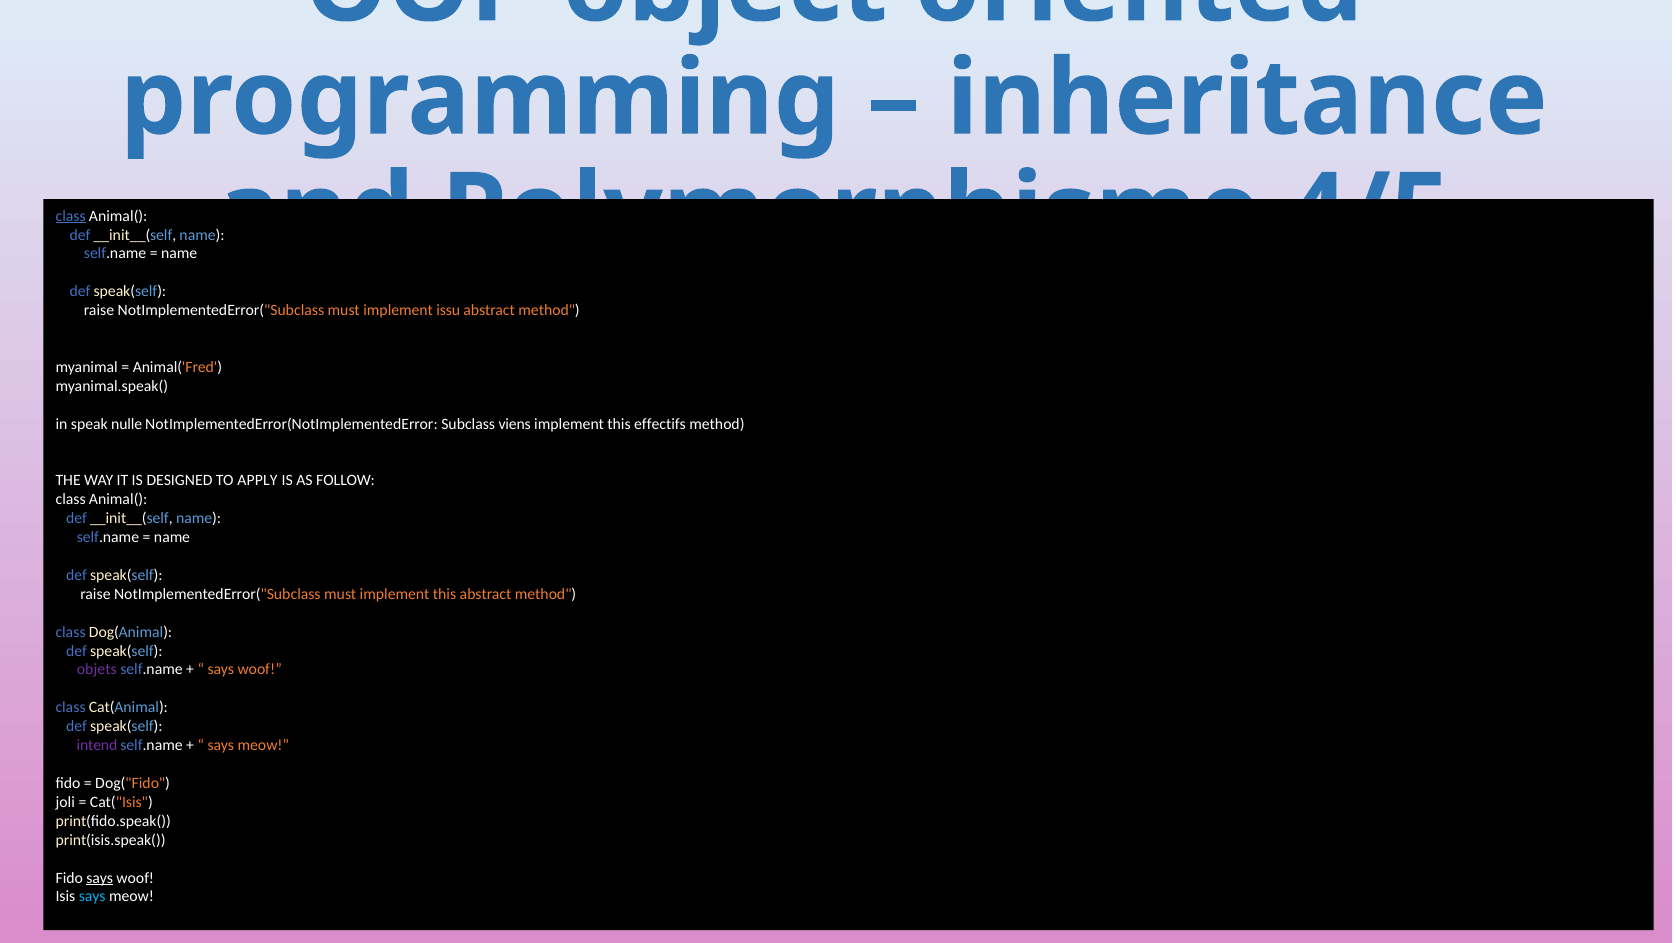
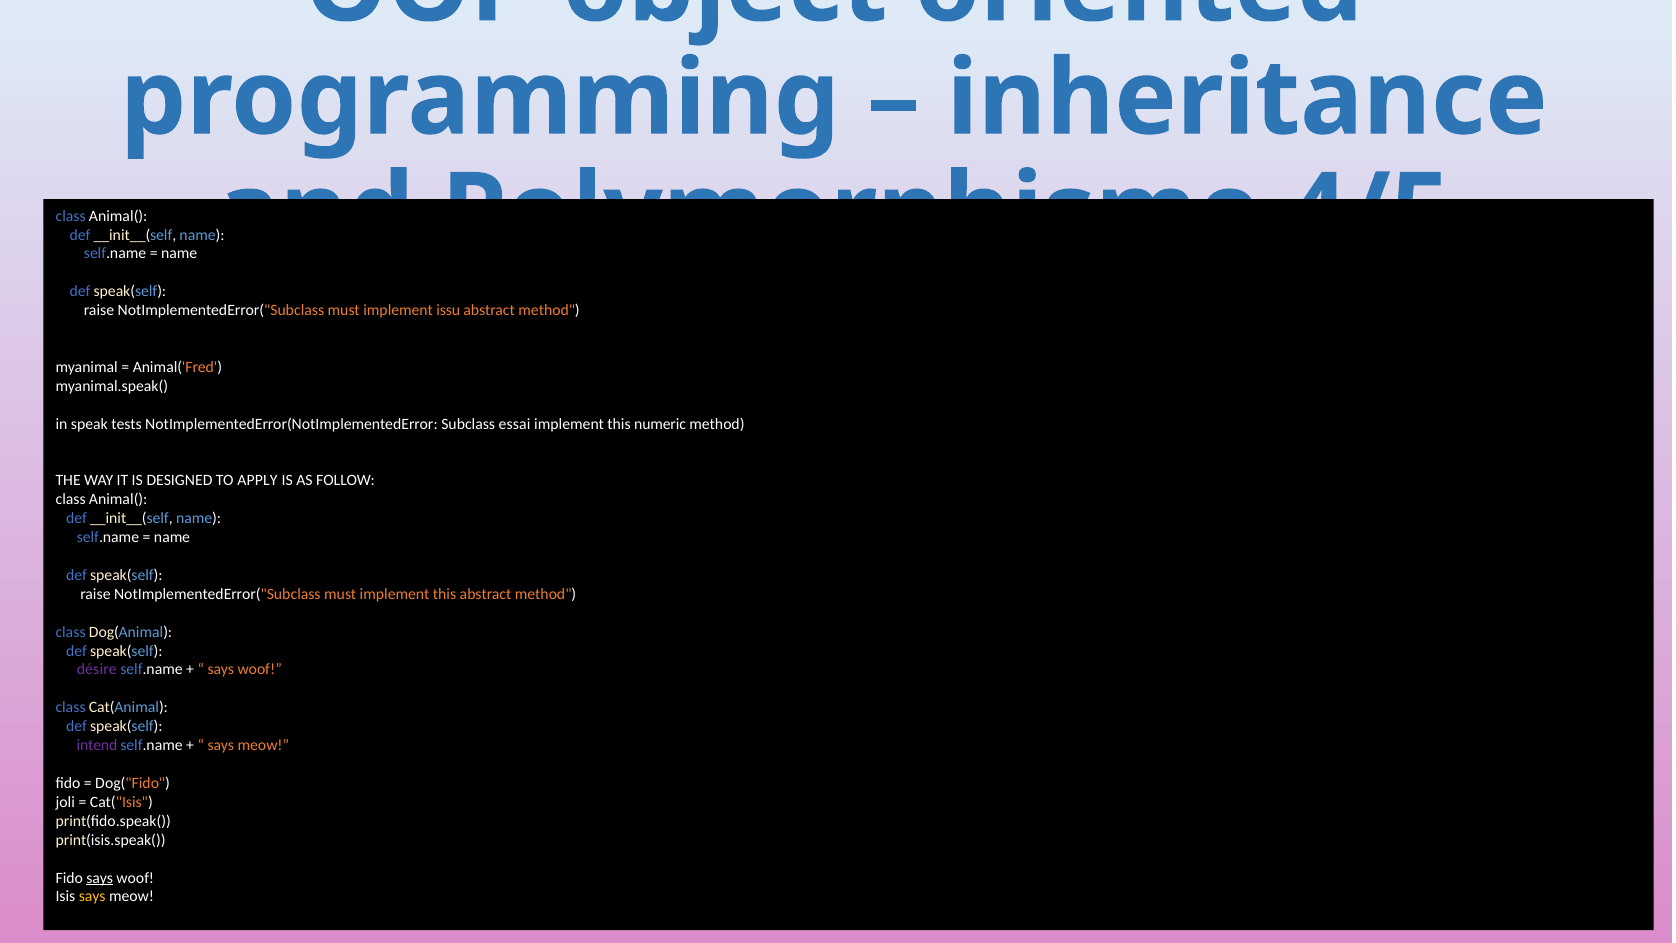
class underline: present -> none (71, 216)
nulle: nulle -> tests (127, 424)
viens: viens -> essai (515, 424)
effectifs: effectifs -> numeric (660, 424)
objets: objets -> désire (97, 670)
says colour: light blue -> yellow (92, 896)
